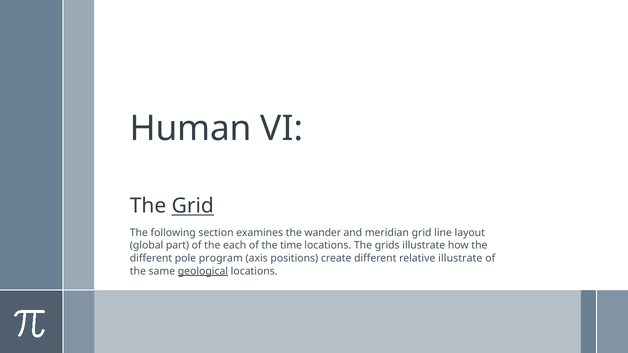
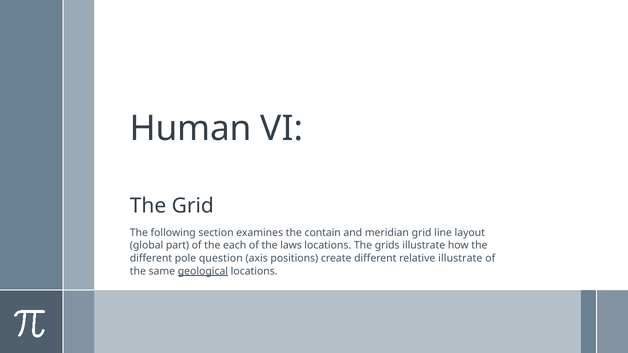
Grid underline: present -> none (193, 206)
wander: wander -> contain (323, 233)
time: time -> laws (291, 246)
program: program -> question (221, 259)
